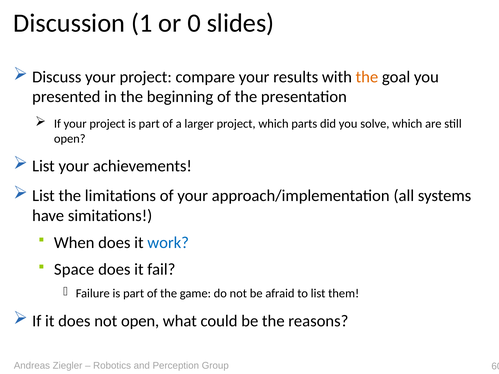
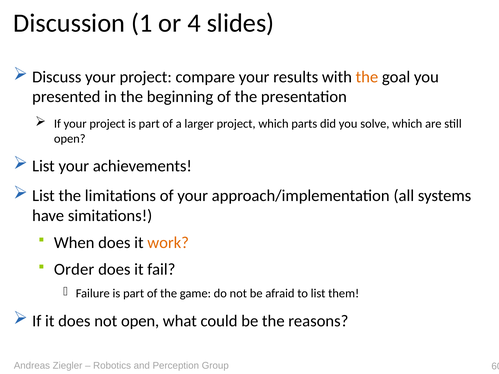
0: 0 -> 4 (194, 23)
work colour: blue -> orange (168, 243)
Space: Space -> Order (74, 270)
